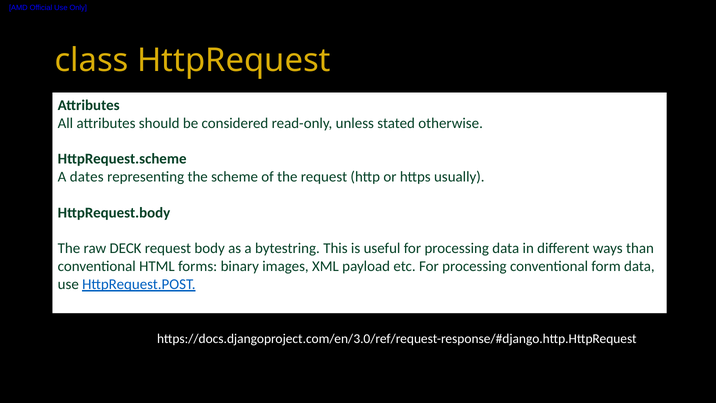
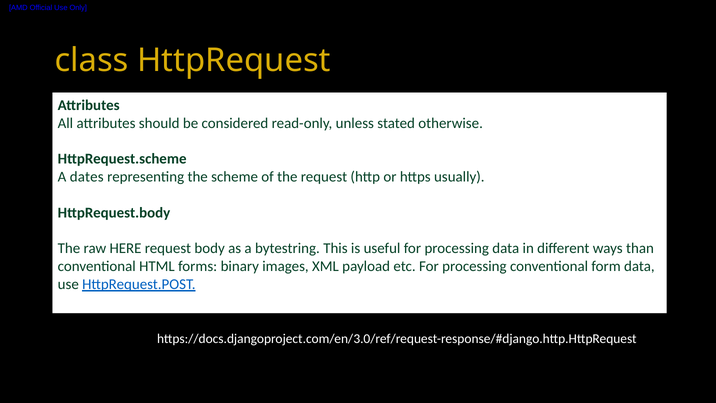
DECK: DECK -> HERE (126, 248)
